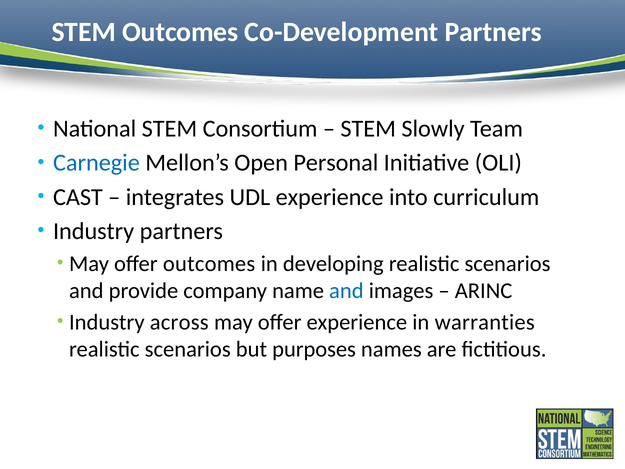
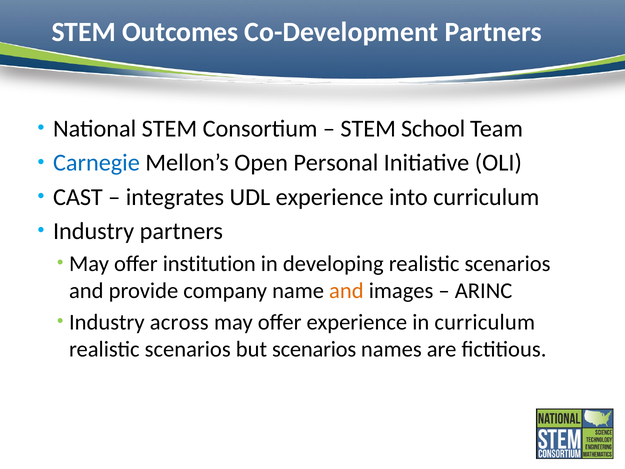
Slowly: Slowly -> School (433, 129)
offer outcomes: outcomes -> institution (209, 263)
and colour: blue -> orange (346, 291)
in warranties: warranties -> curriculum (485, 322)
but purposes: purposes -> scenarios (314, 349)
